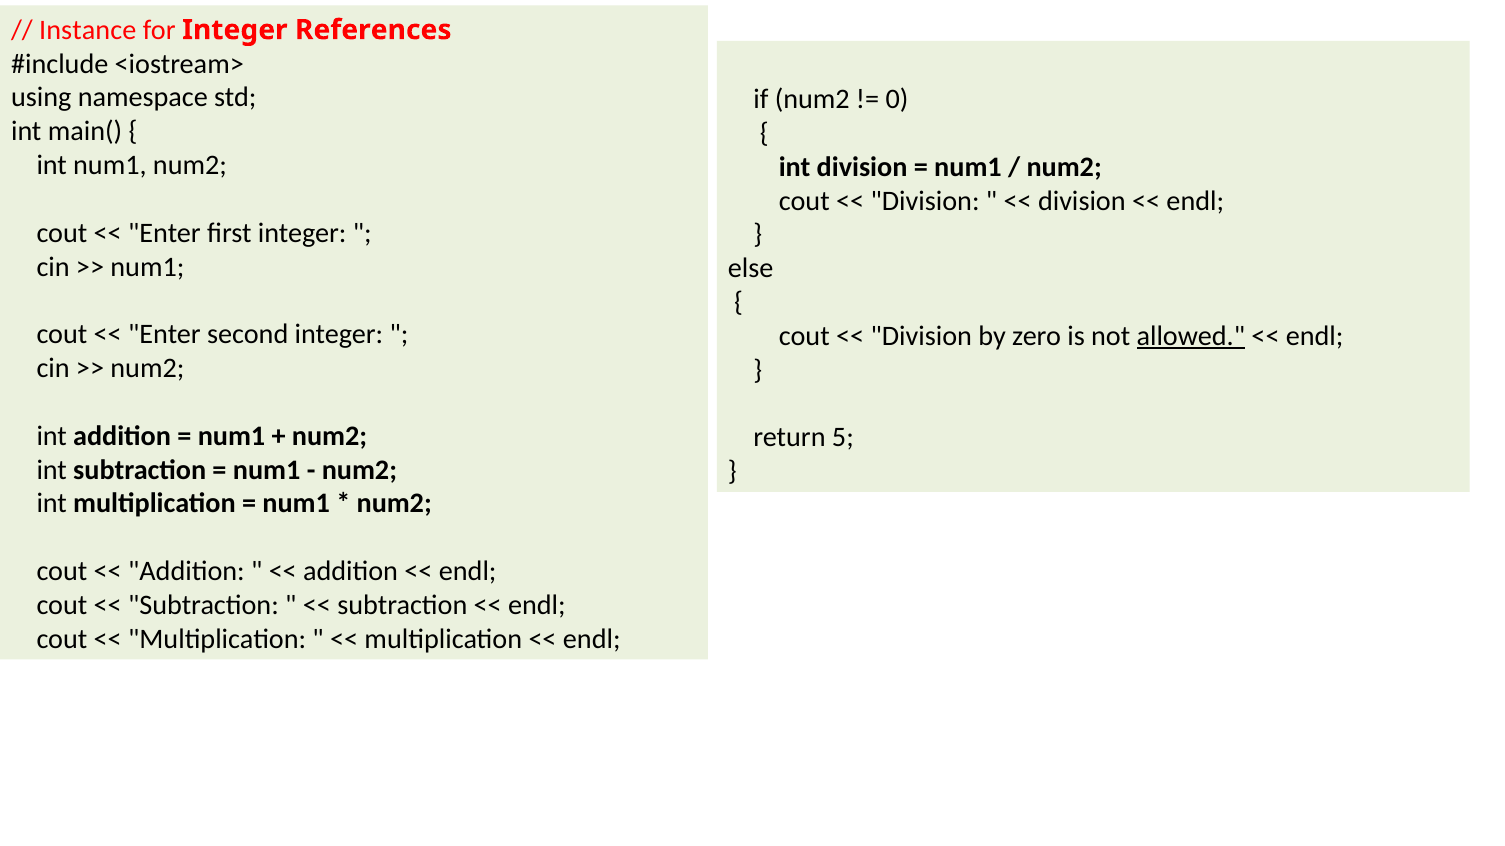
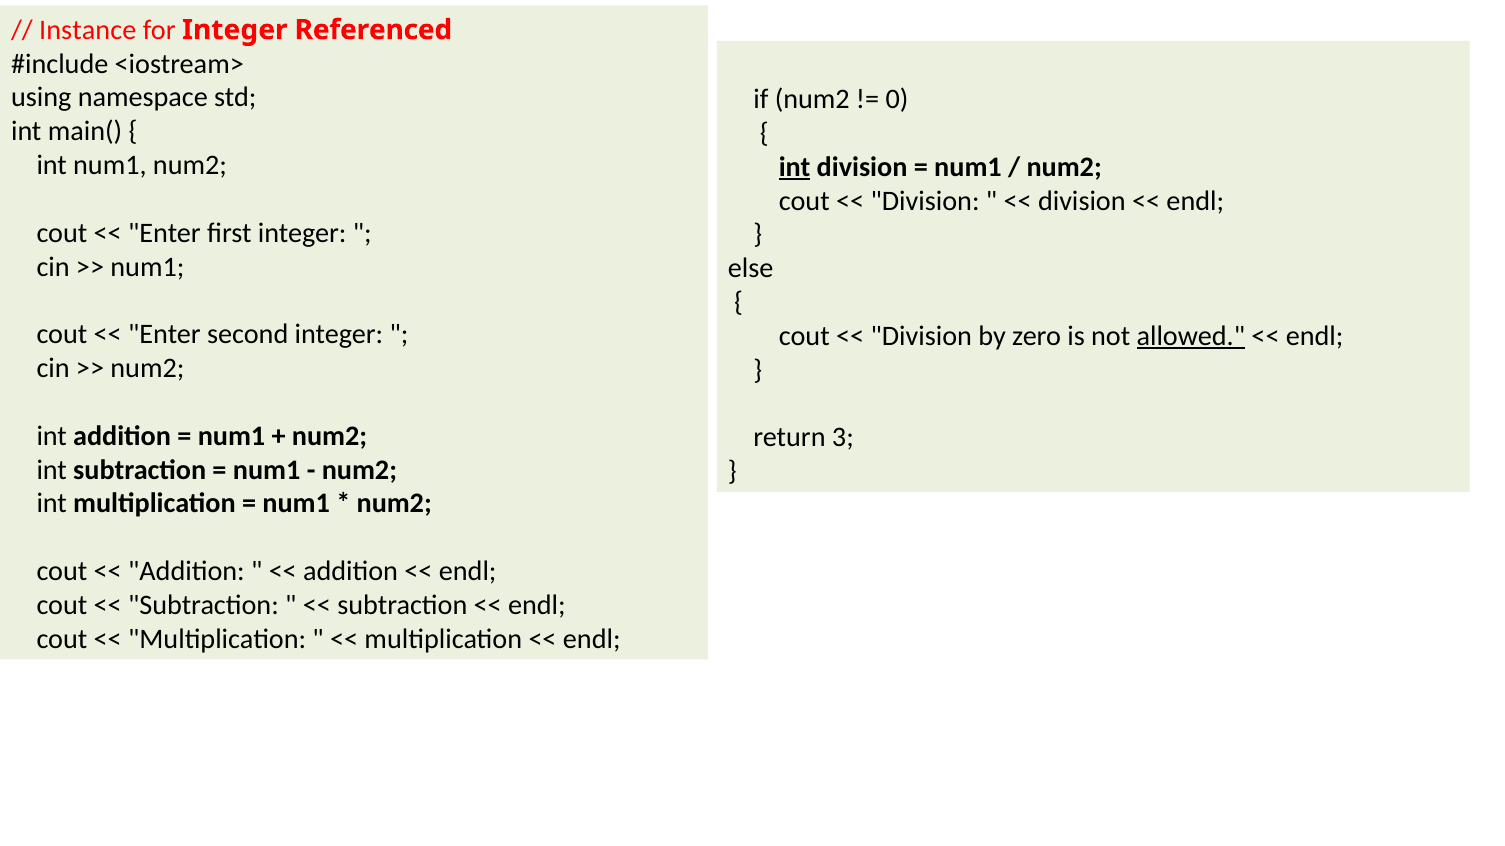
References: References -> Referenced (373, 30)
int underline: none -> present (795, 167)
5: 5 -> 3 (843, 438)
